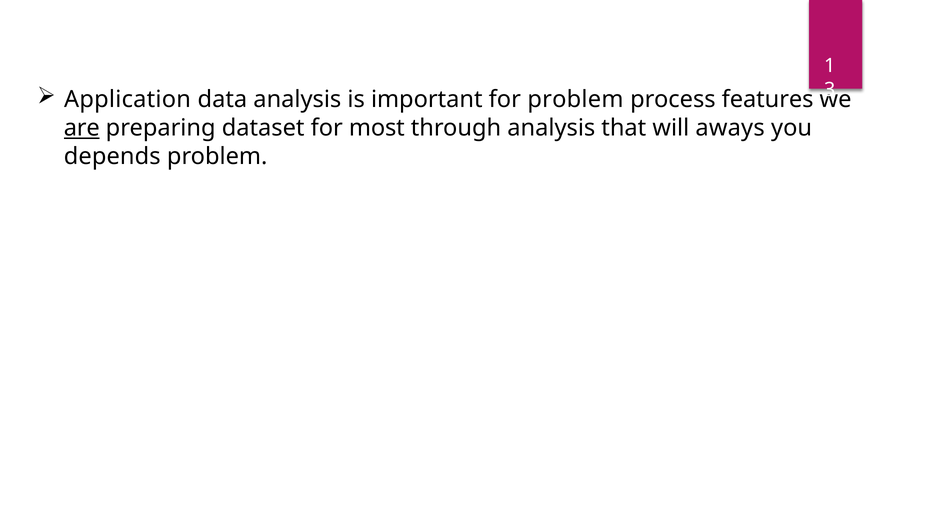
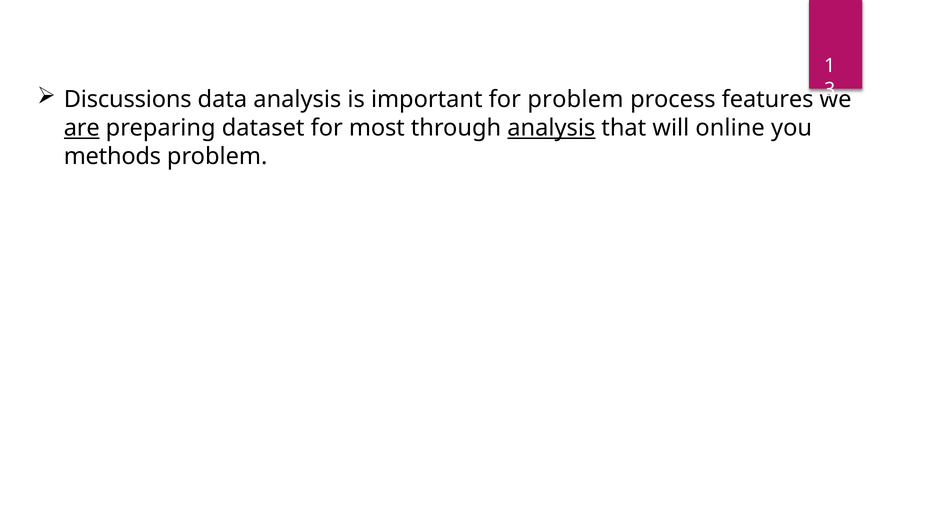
Application: Application -> Discussions (128, 100)
analysis underline: none -> present (551, 128)
aways: aways -> online (730, 128)
depends: depends -> methods (112, 156)
